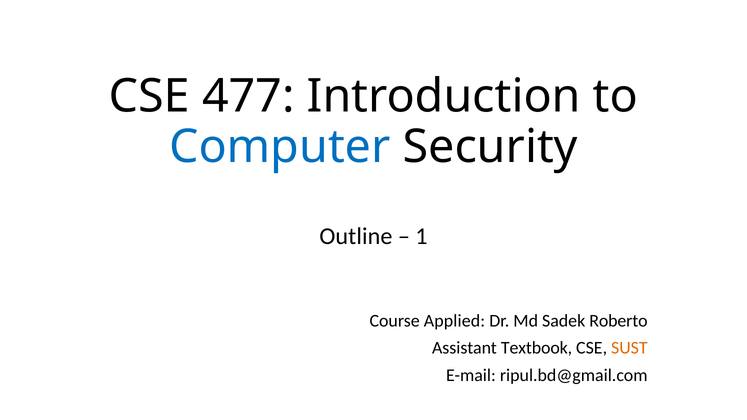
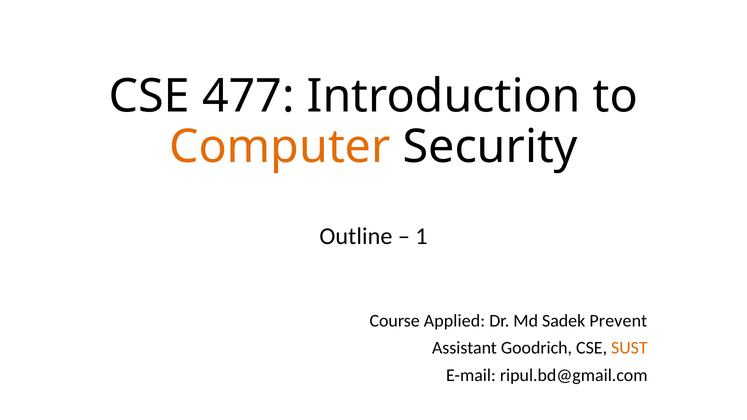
Computer colour: blue -> orange (280, 147)
Roberto: Roberto -> Prevent (618, 321)
Textbook: Textbook -> Goodrich (536, 348)
